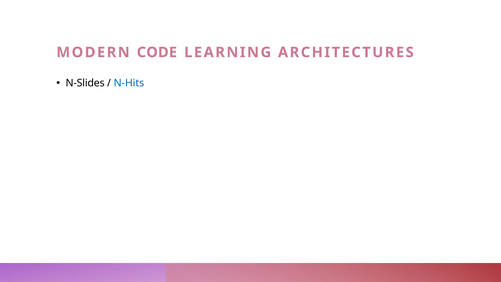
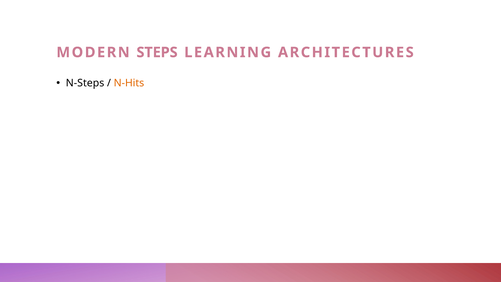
CODE: CODE -> STEPS (157, 52)
N-Slides: N-Slides -> N-Steps (85, 83)
N-Hits colour: blue -> orange (129, 83)
